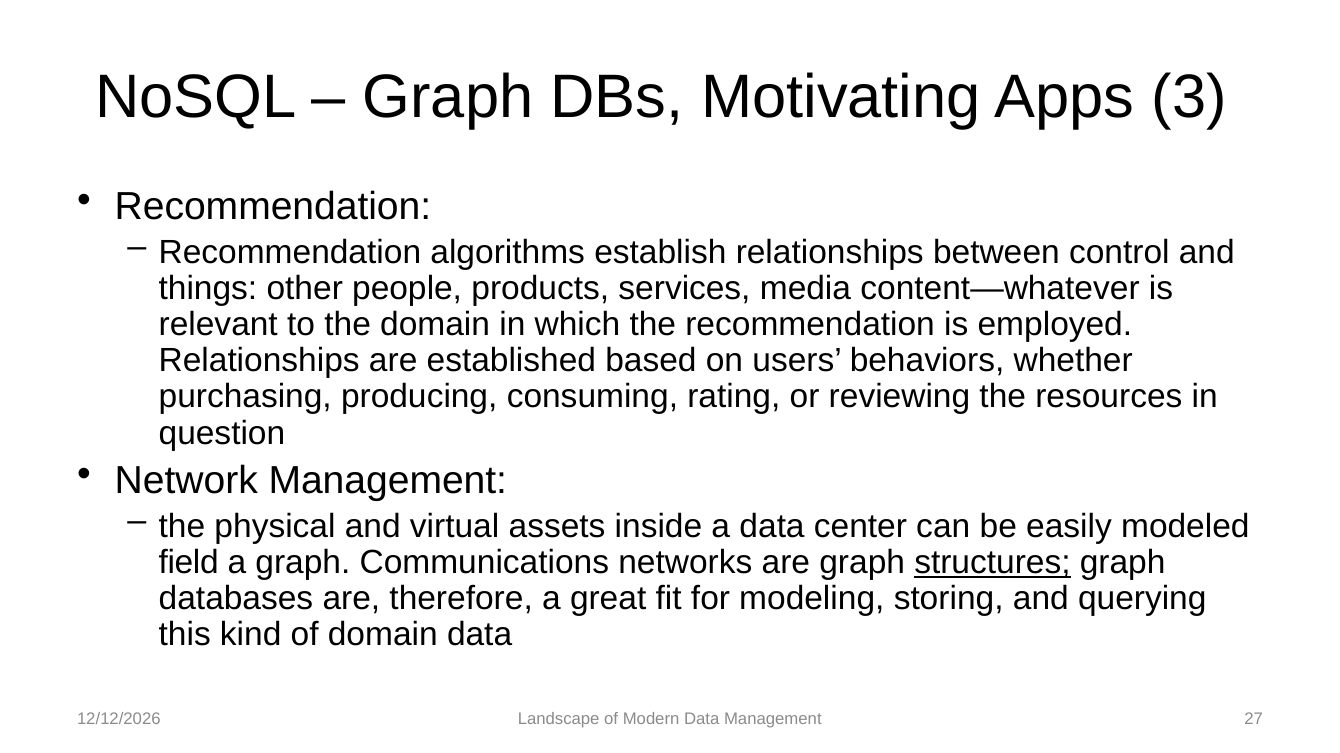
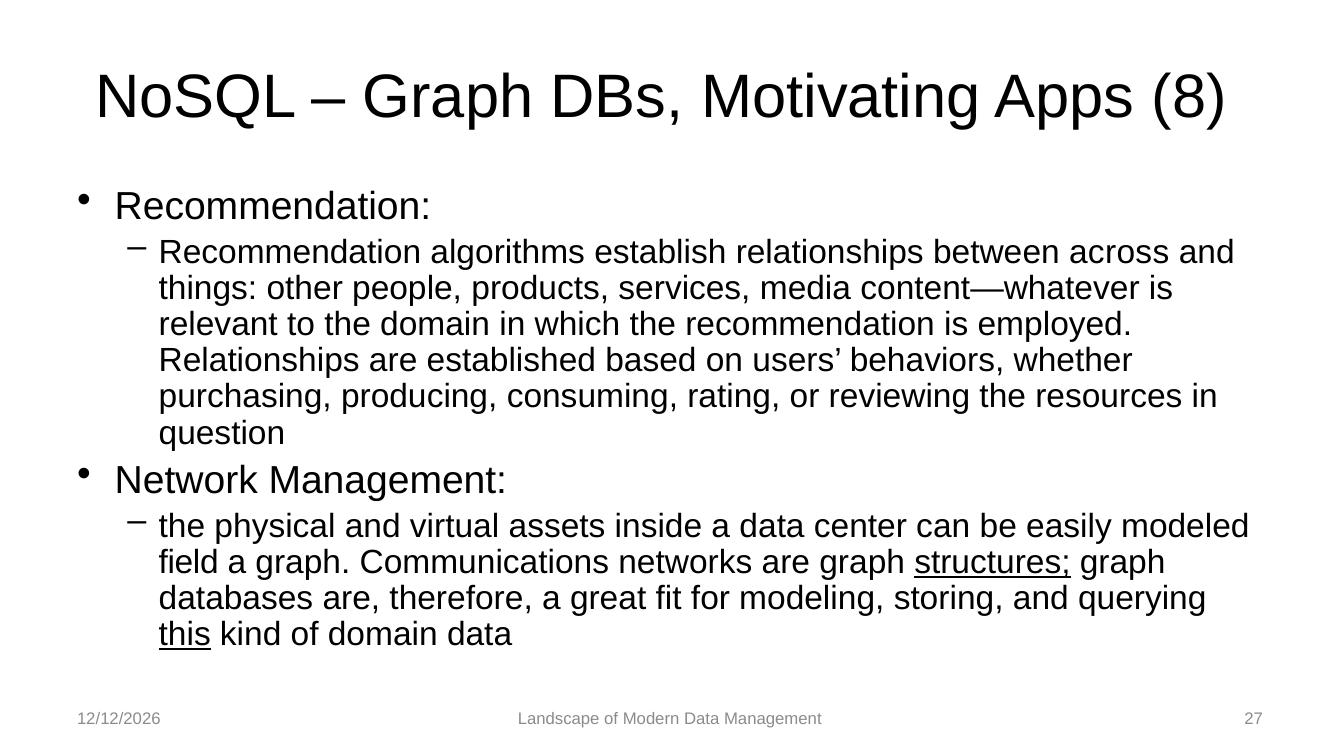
3: 3 -> 8 (1189, 97)
control: control -> across (1119, 253)
this underline: none -> present (185, 635)
